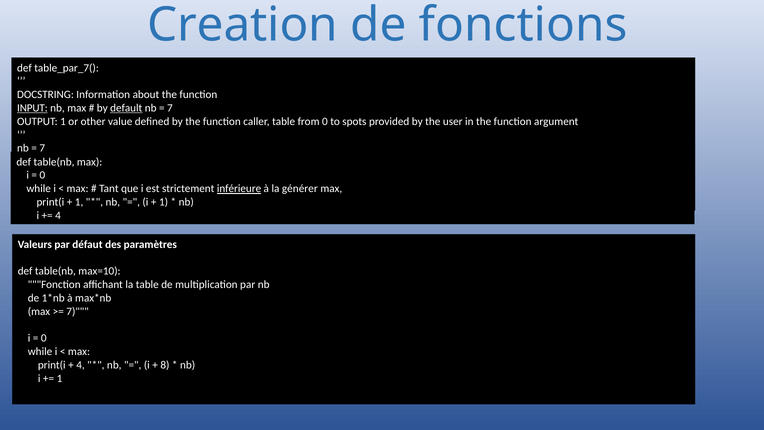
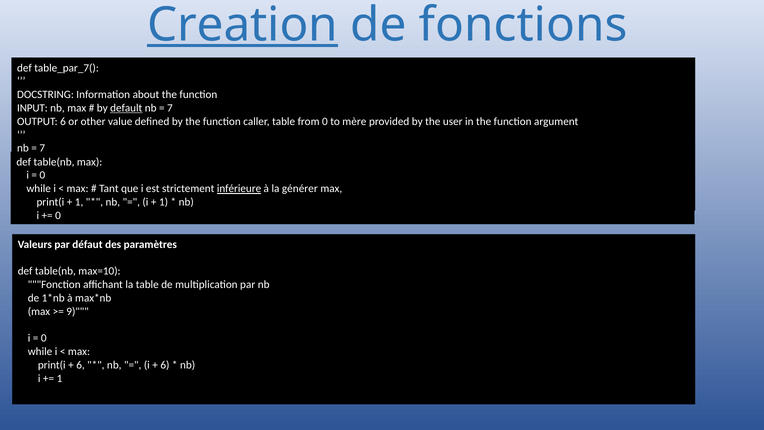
Creation underline: none -> present (243, 25)
INPUT underline: present -> none (32, 108)
OUTPUT 1: 1 -> 6 (63, 121)
spots: spots -> mère (354, 121)
4: 4 -> 0 (58, 215)
7: 7 -> 9 (78, 311)
4: 4 -> 6 (80, 365)
8: 8 -> 6 (165, 365)
